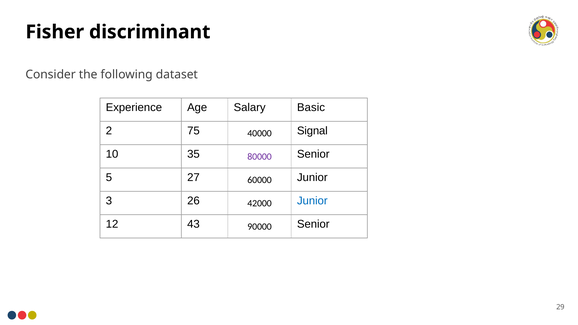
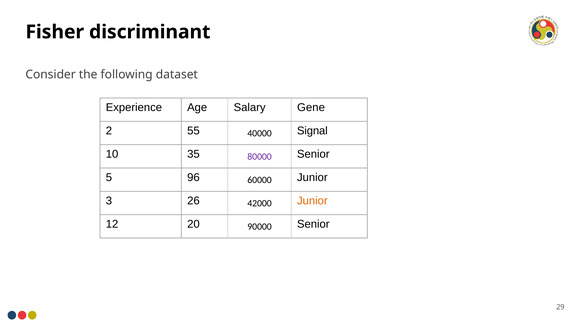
Basic: Basic -> Gene (311, 107)
75: 75 -> 55 (193, 131)
27: 27 -> 96 (193, 177)
Junior colour: blue -> orange (312, 201)
43: 43 -> 20 (193, 224)
